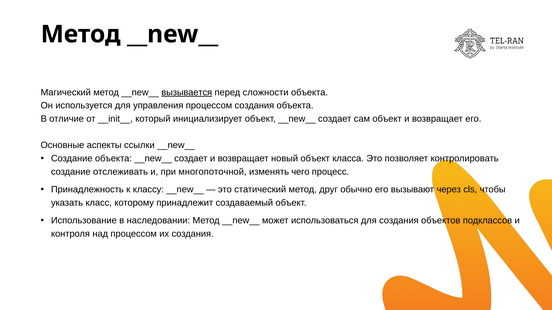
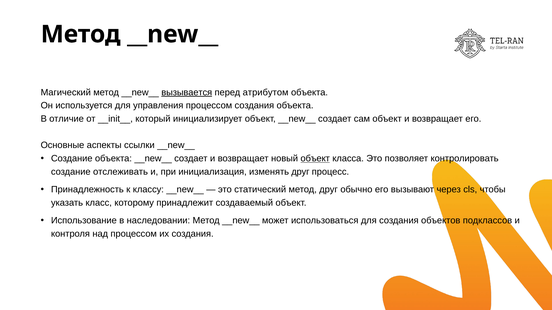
сложности: сложности -> атрибутом (266, 93)
объект underline: none -> present (315, 159)
многопоточной: многопоточной -> инициализация (213, 172)
изменять чего: чего -> друг (300, 172)
